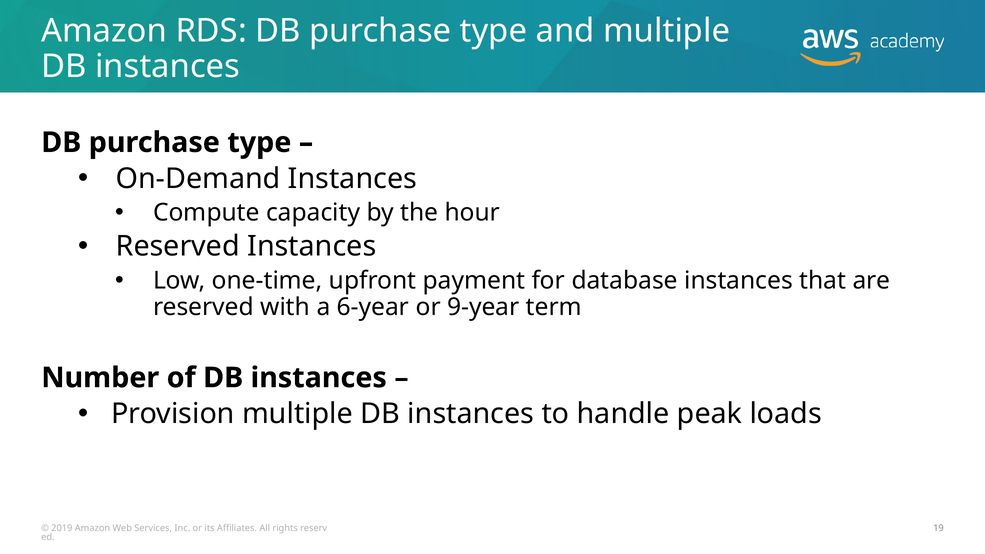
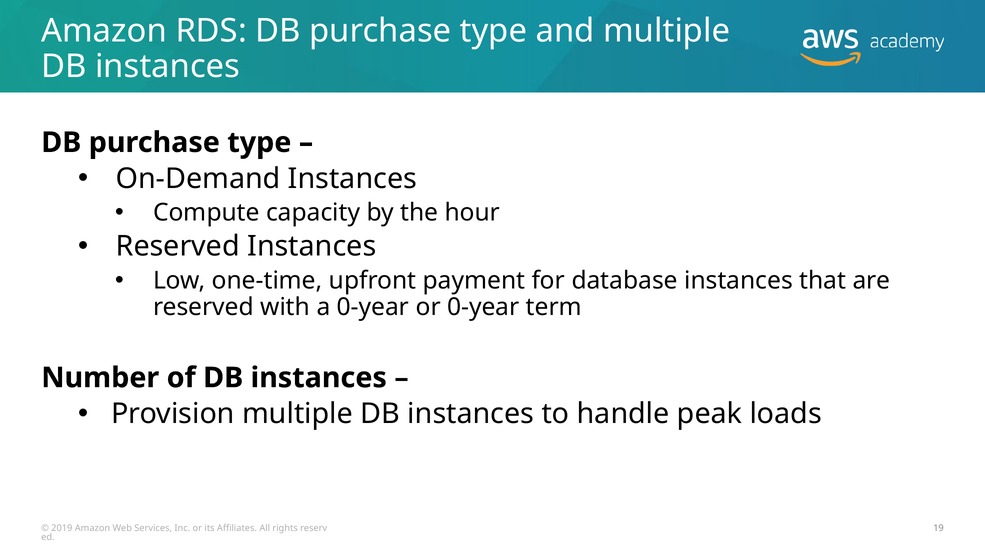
a 6-year: 6-year -> 0-year (373, 307)
or 9-year: 9-year -> 0-year (483, 307)
